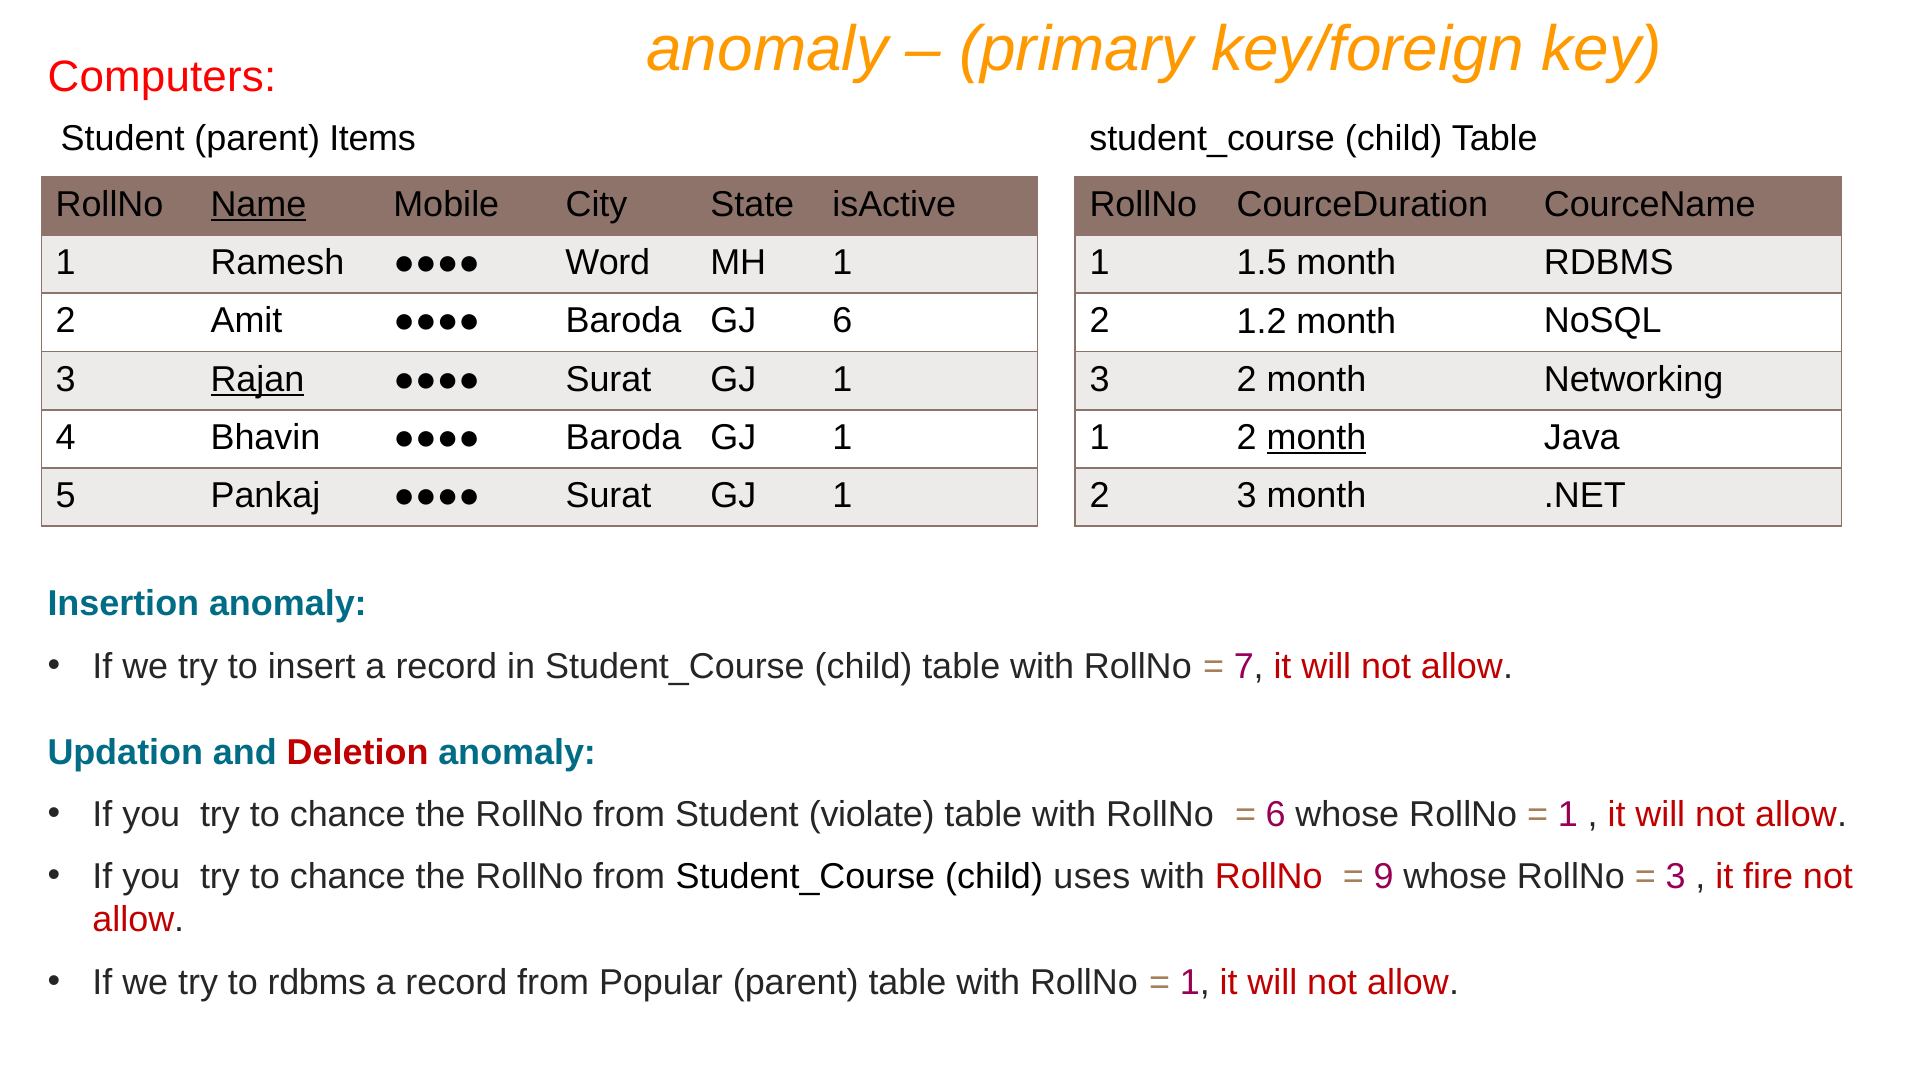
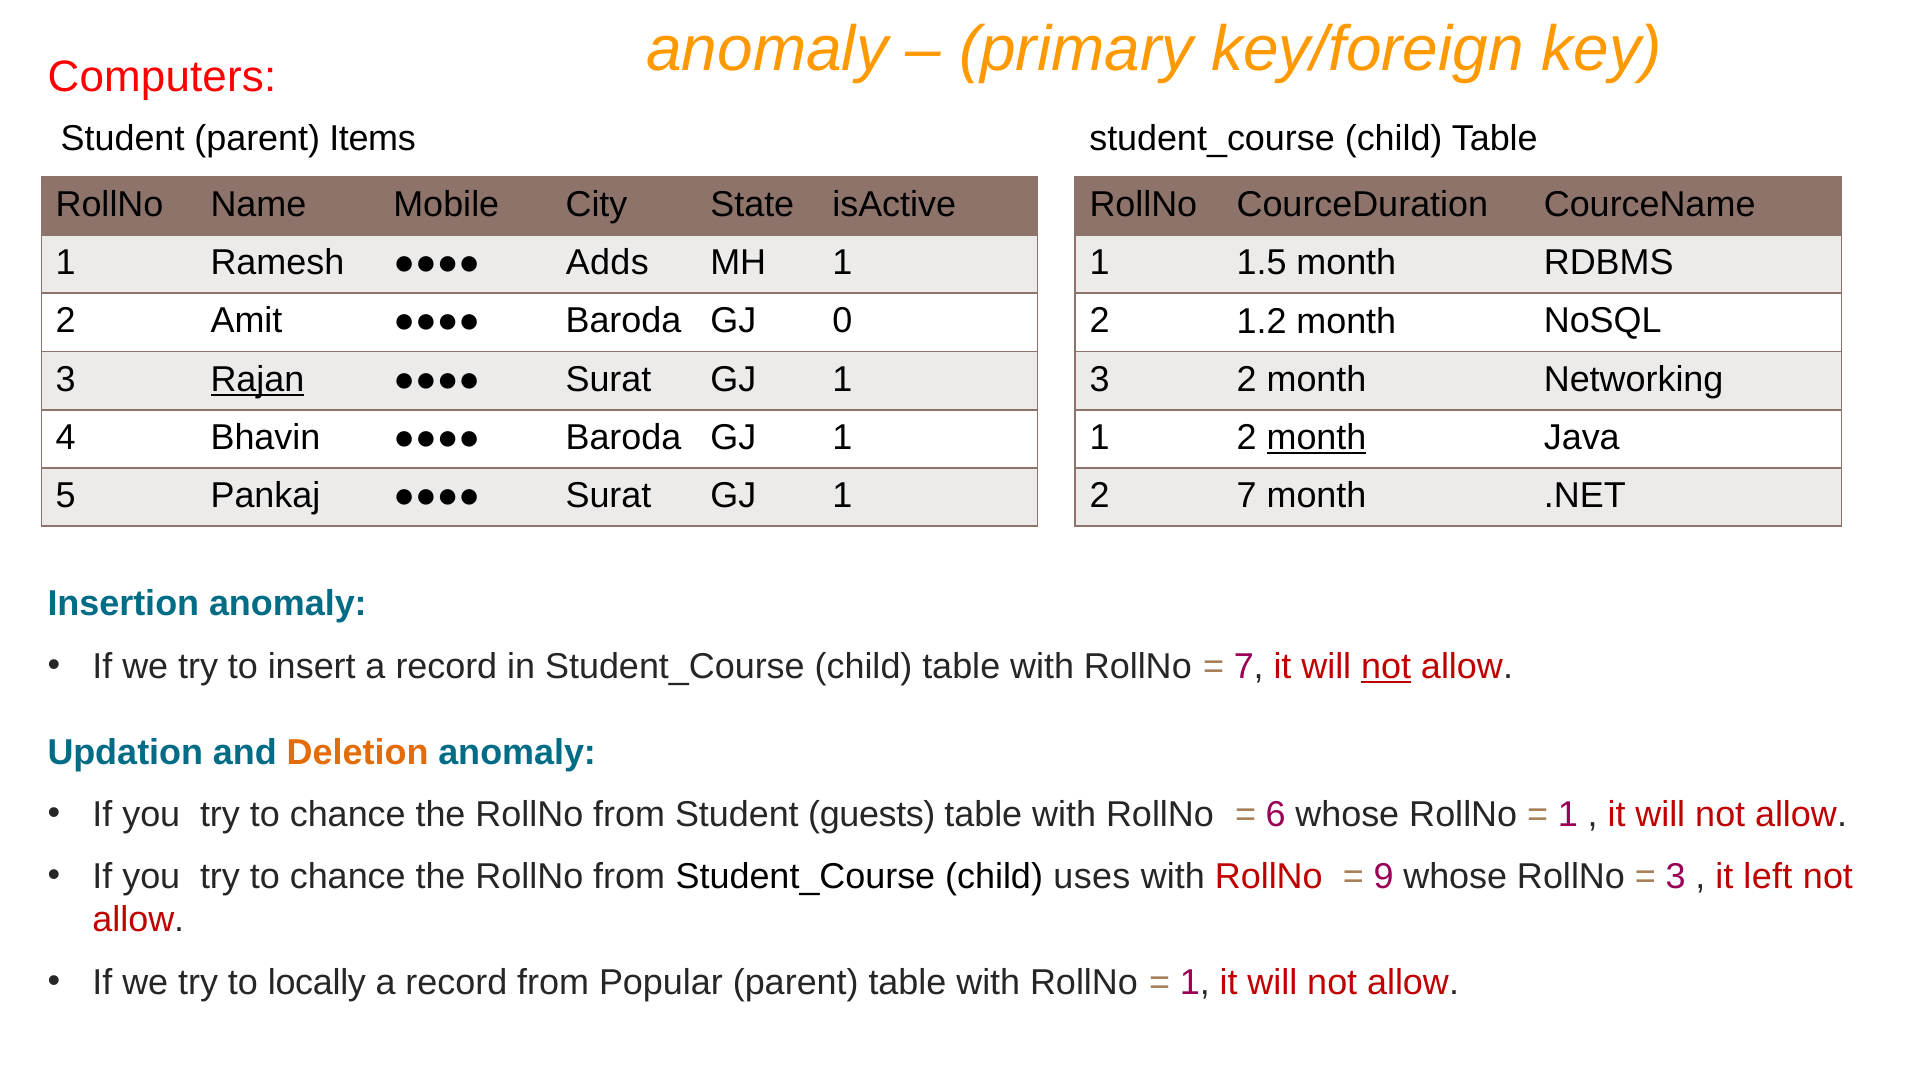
Name underline: present -> none (258, 205)
Word: Word -> Adds (607, 263)
GJ 6: 6 -> 0 (842, 321)
2 3: 3 -> 7 (1247, 496)
not underline: none -> present (1386, 666)
Deletion colour: red -> orange (358, 753)
violate: violate -> guests (872, 815)
fire: fire -> left (1768, 877)
to rdbms: rdbms -> locally (317, 983)
